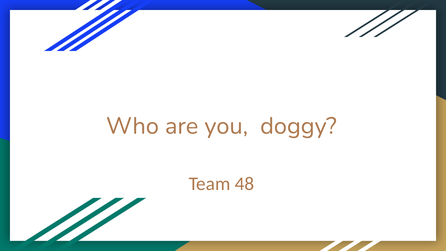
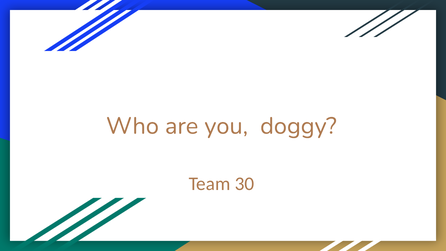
48: 48 -> 30 (244, 184)
